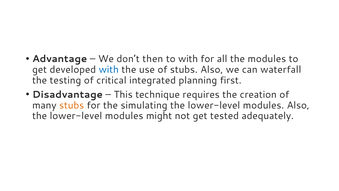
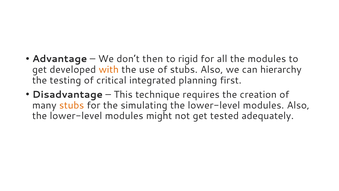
to with: with -> rigid (188, 59)
with colour: blue -> orange (109, 70)
waterfall: waterfall -> hierarchy (281, 70)
